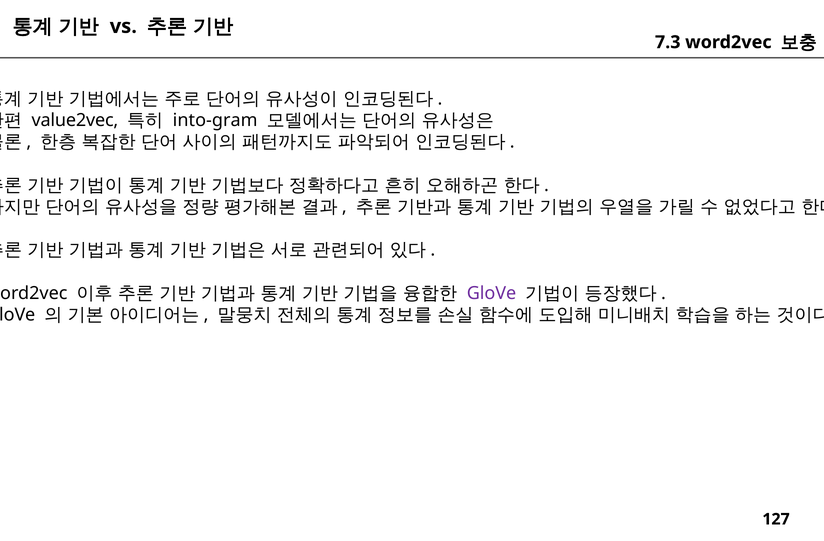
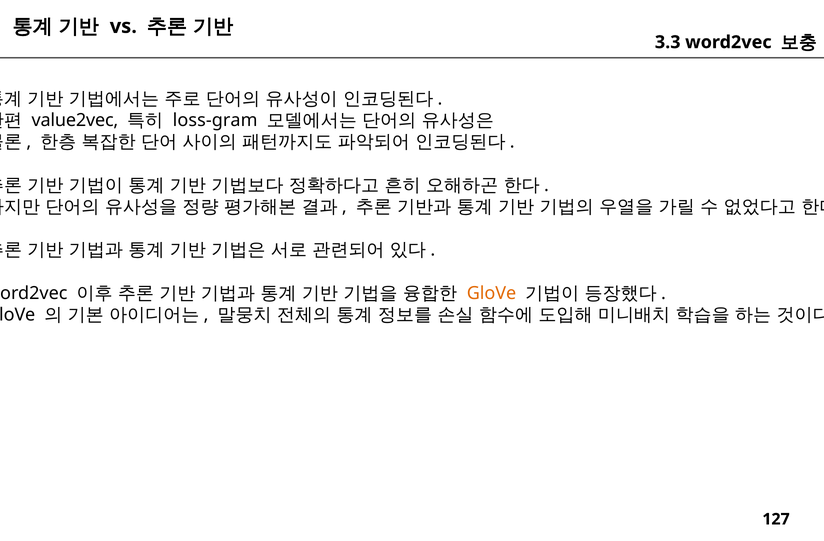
7.3: 7.3 -> 3.3 (668, 42)
into-gram: into-gram -> loss-gram (215, 120)
GloVe colour: purple -> orange (491, 293)
